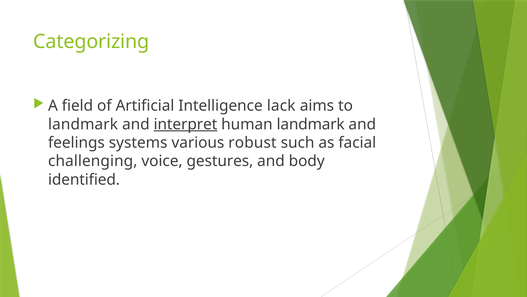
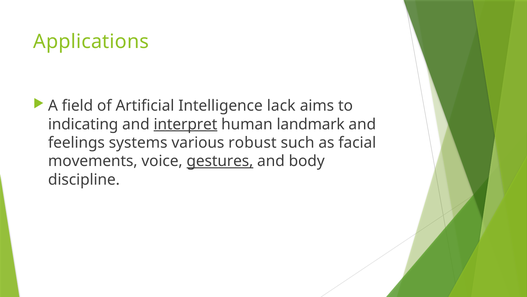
Categorizing: Categorizing -> Applications (91, 42)
landmark: landmark -> indicating (83, 124)
challenging: challenging -> movements (93, 161)
gestures underline: none -> present (220, 161)
identified: identified -> discipline (84, 179)
